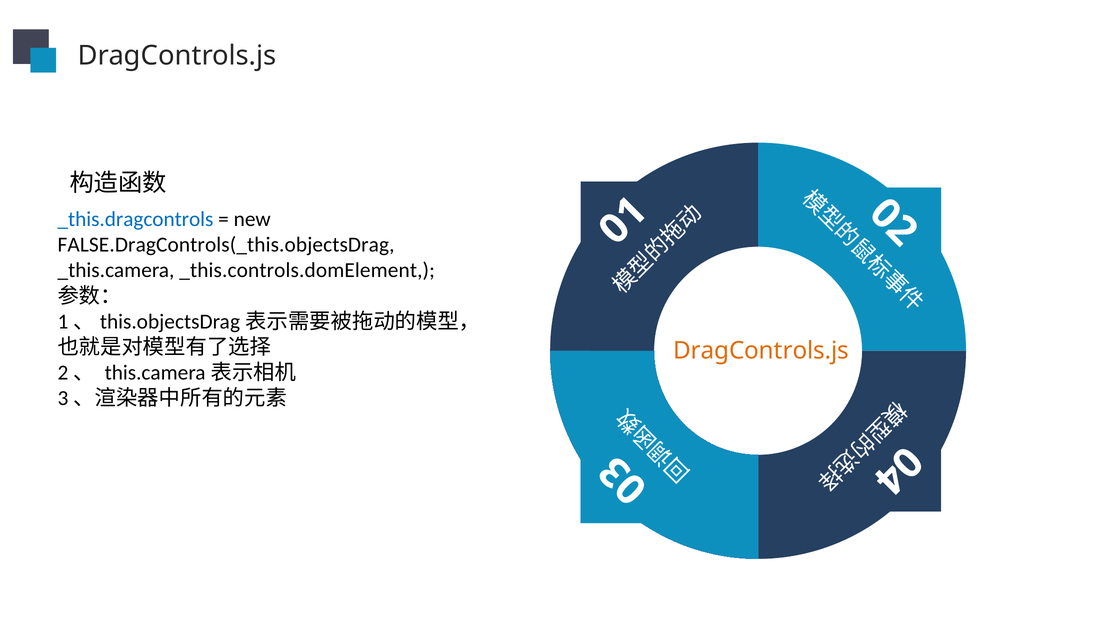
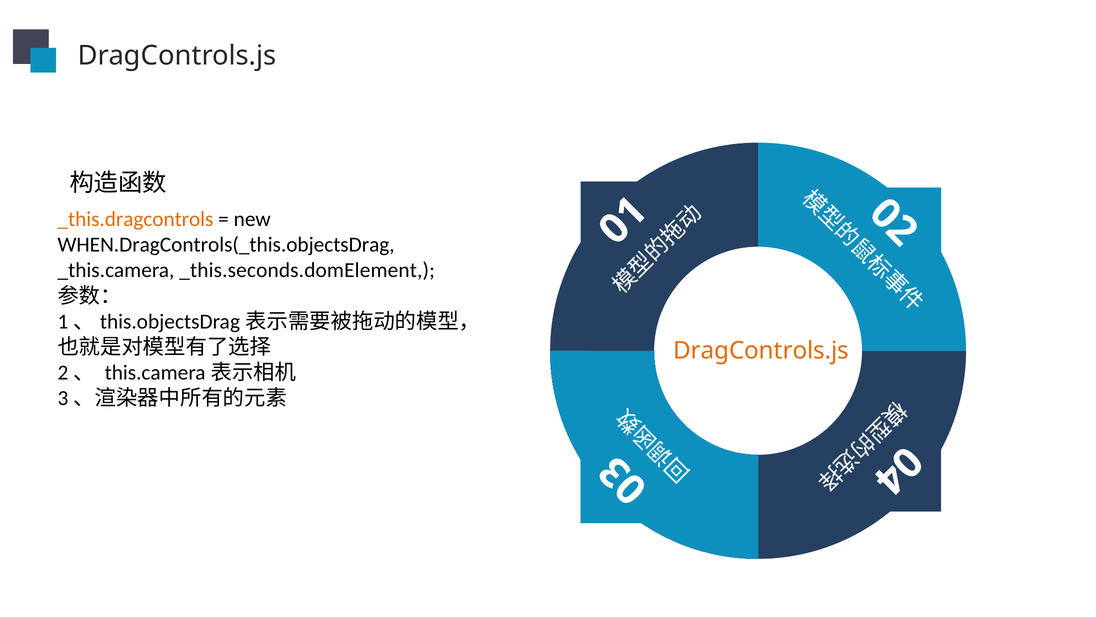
_this.dragcontrols colour: blue -> orange (135, 219)
FALSE.DragControls(_this.objectsDrag: FALSE.DragControls(_this.objectsDrag -> WHEN.DragControls(_this.objectsDrag (226, 245)
_this.controls.domElement: _this.controls.domElement -> _this.seconds.domElement (307, 270)
